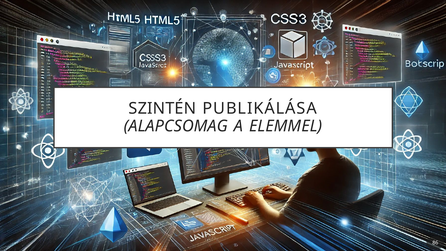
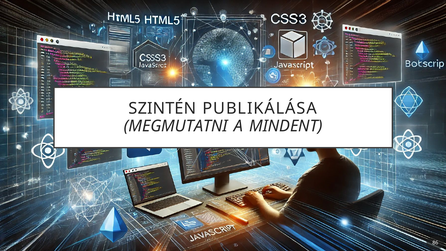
ALAPCSOMAG: ALAPCSOMAG -> MEGMUTATNI (176, 126)
ELEMMEL: ELEMMEL -> MINDENT (286, 126)
